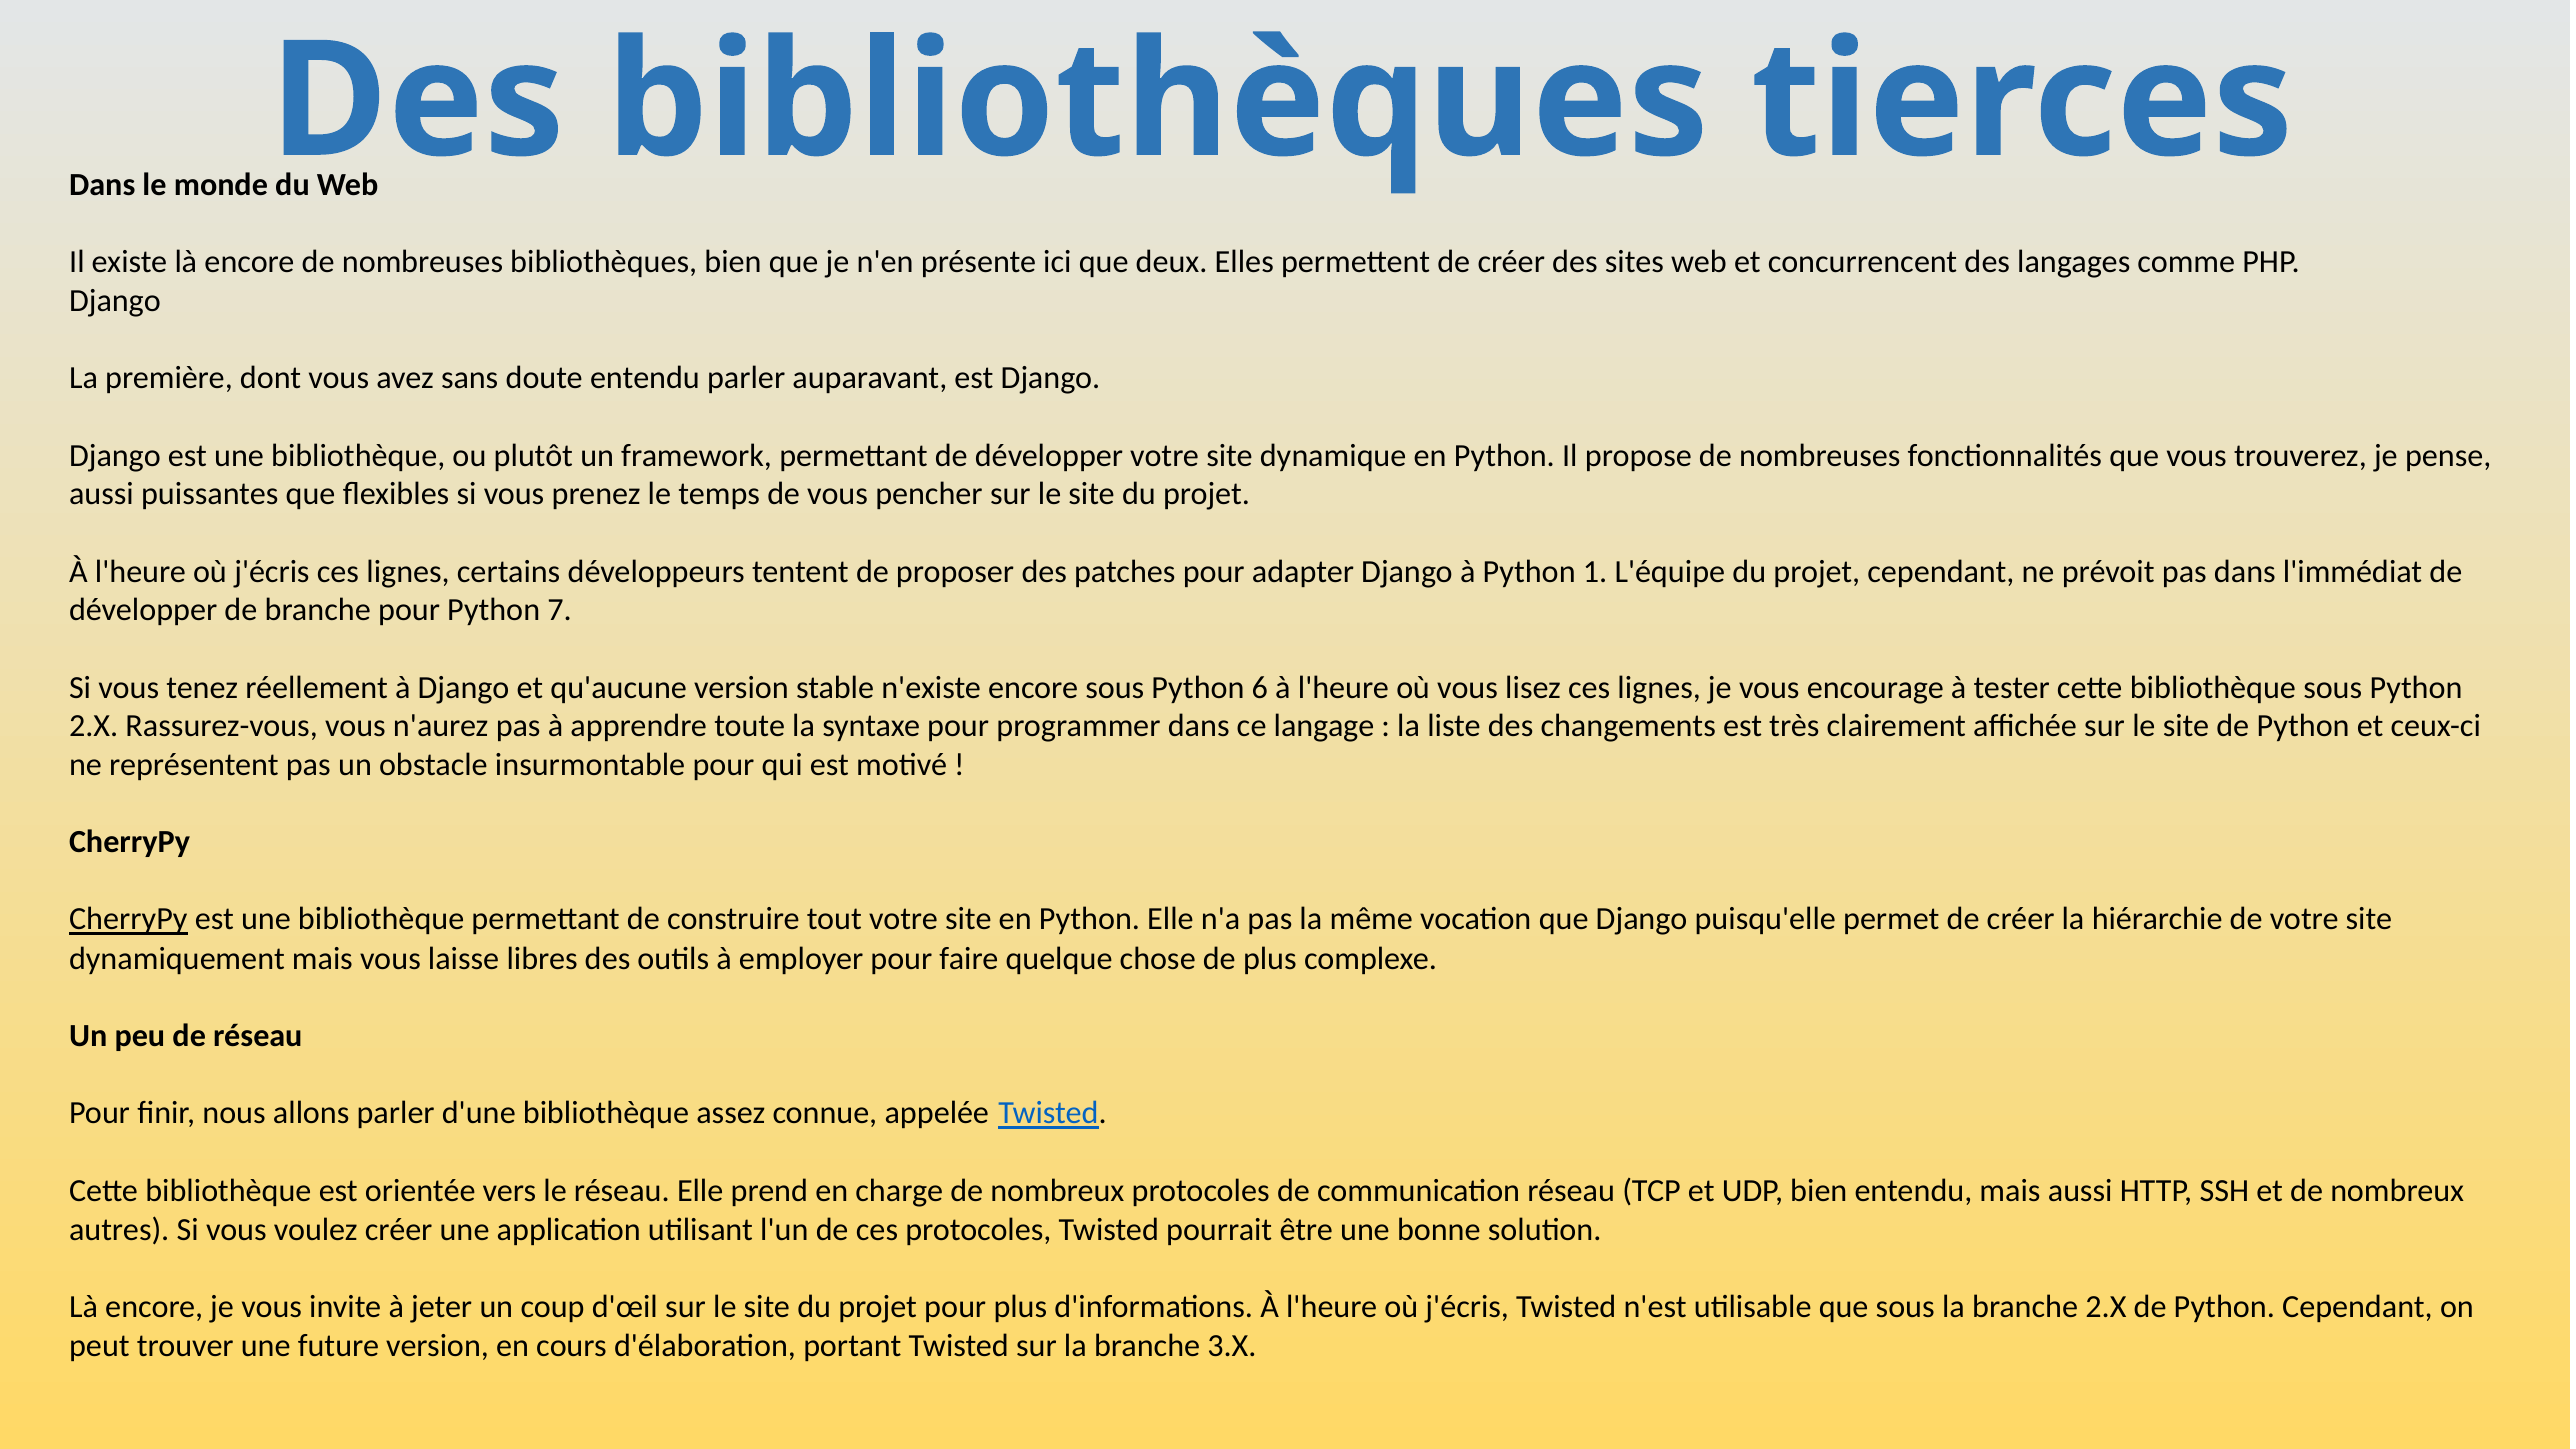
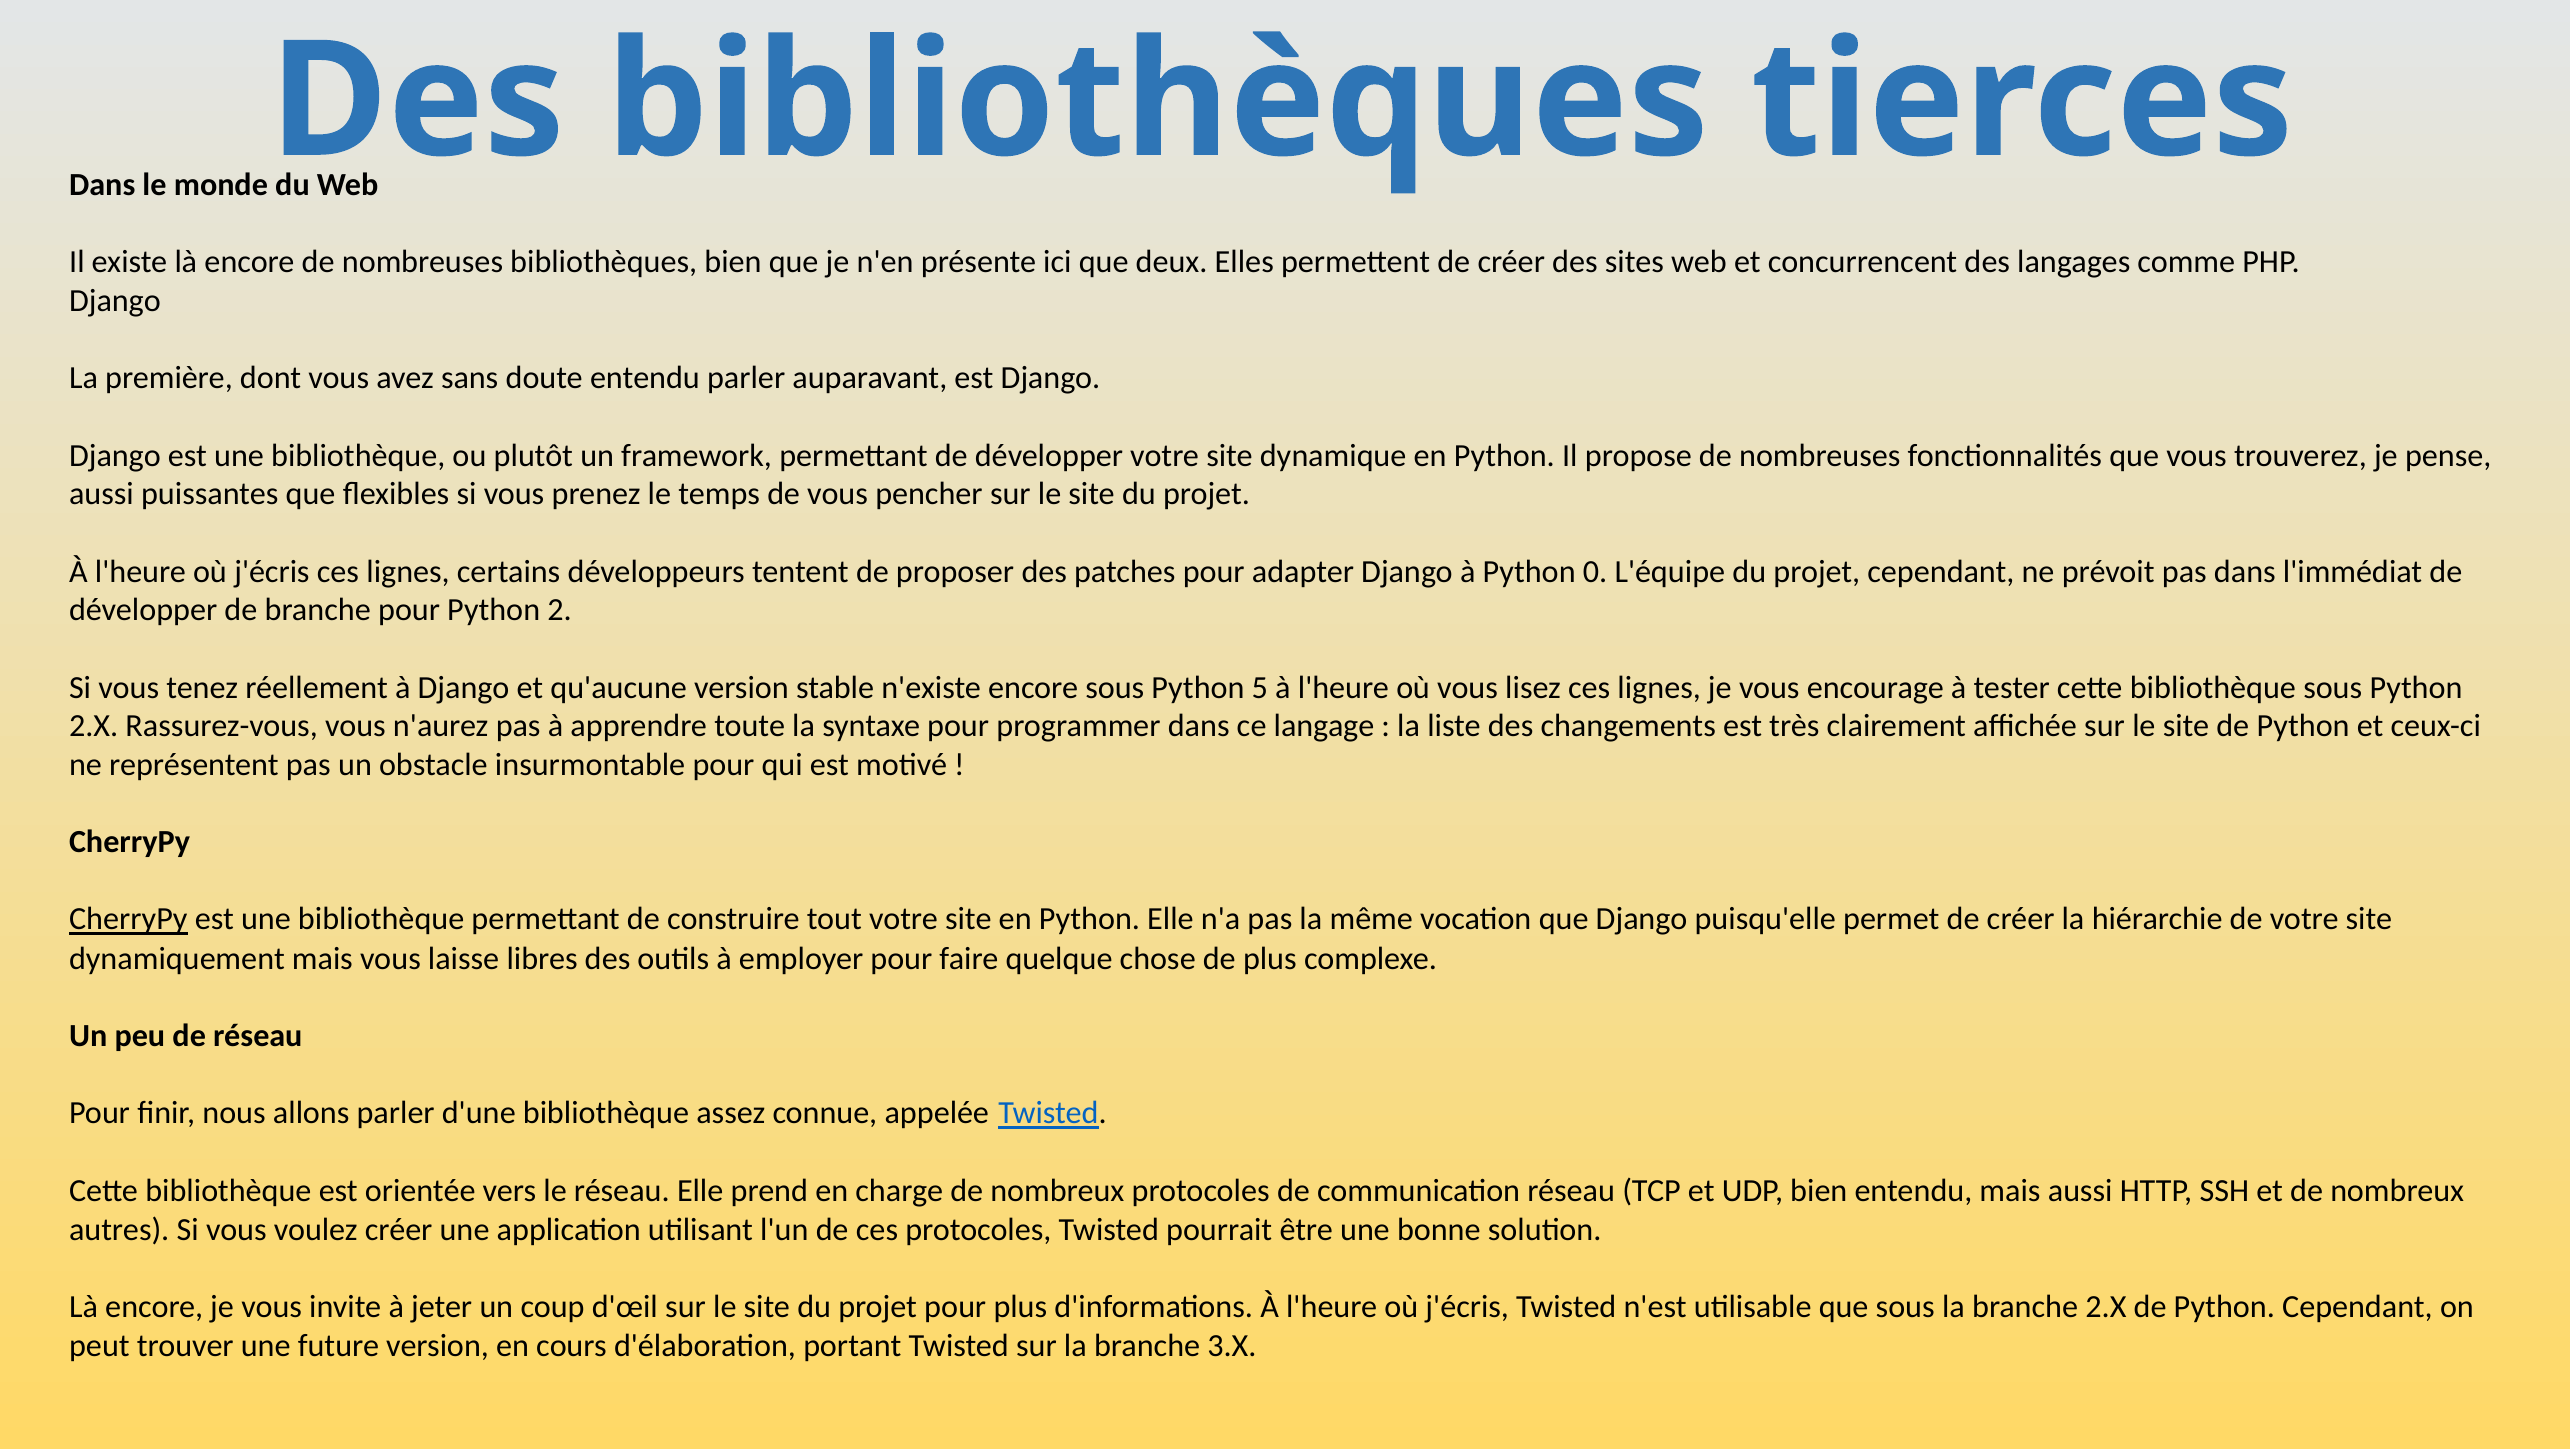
1: 1 -> 0 (1595, 571)
7: 7 -> 2 (560, 610)
6: 6 -> 5 (1260, 687)
